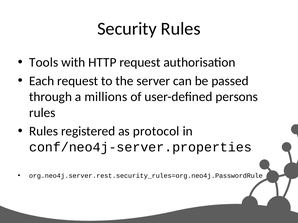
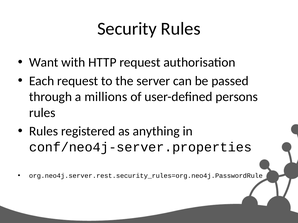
Tools: Tools -> Want (44, 63)
protocol: protocol -> anything (156, 131)
